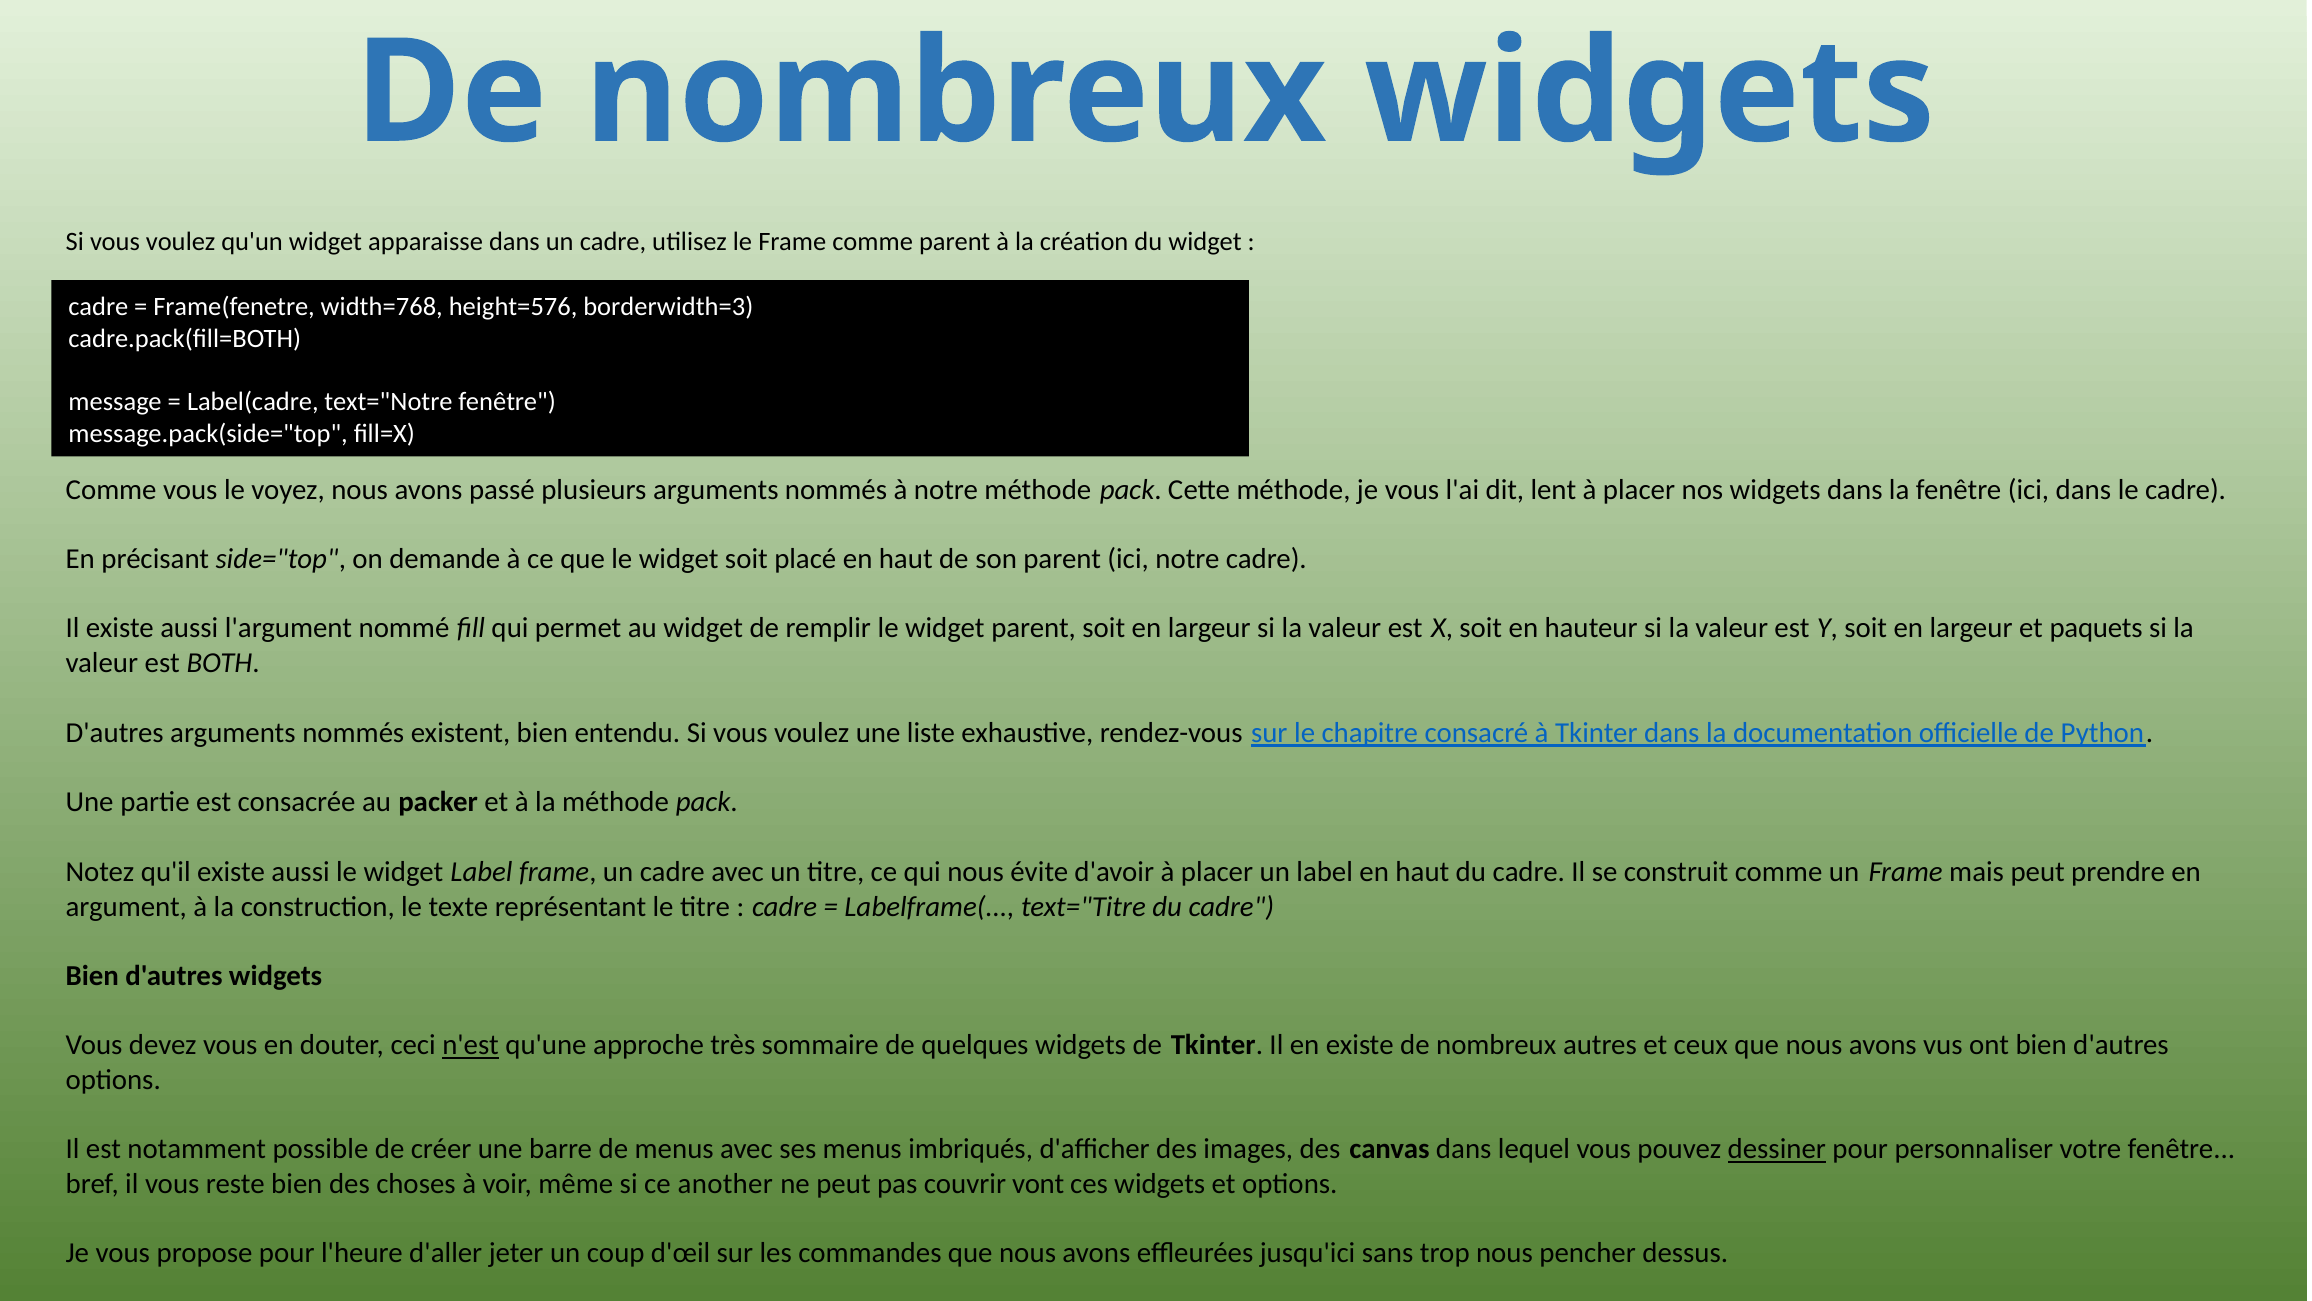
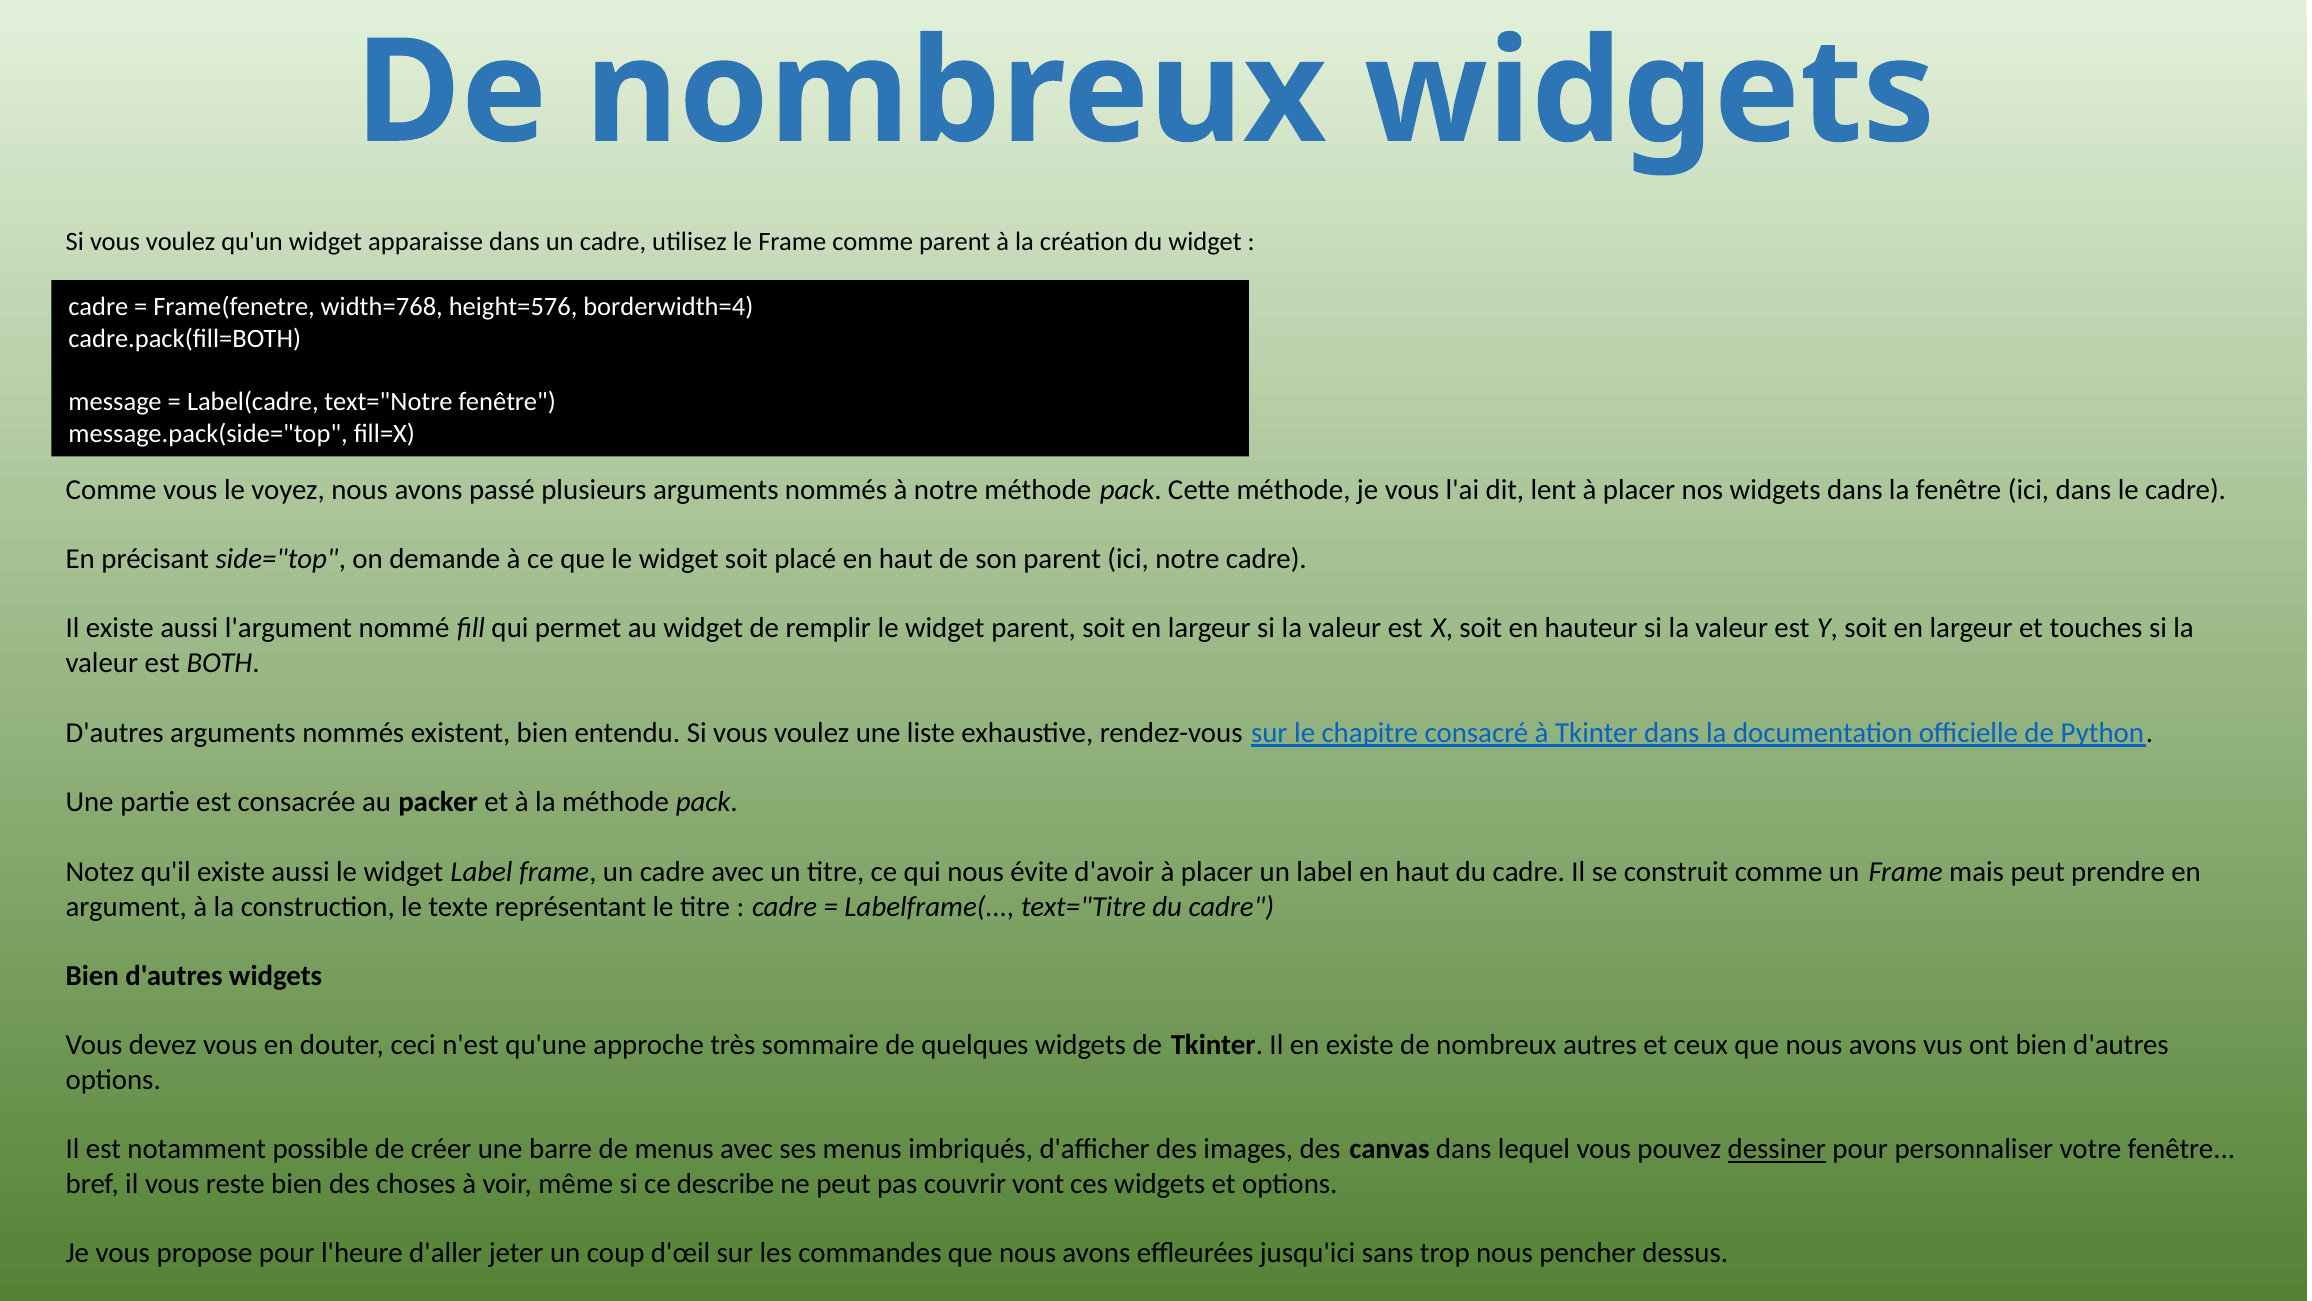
borderwidth=3: borderwidth=3 -> borderwidth=4 (668, 306)
paquets: paquets -> touches (2096, 628)
n'est underline: present -> none (471, 1045)
another: another -> describe (726, 1184)
